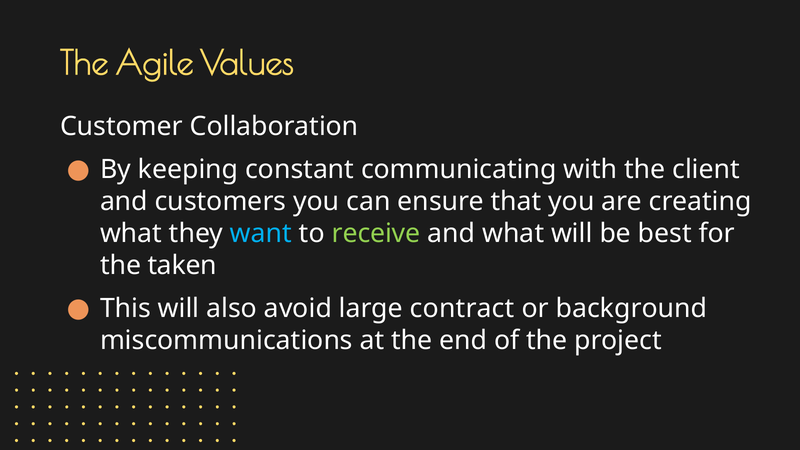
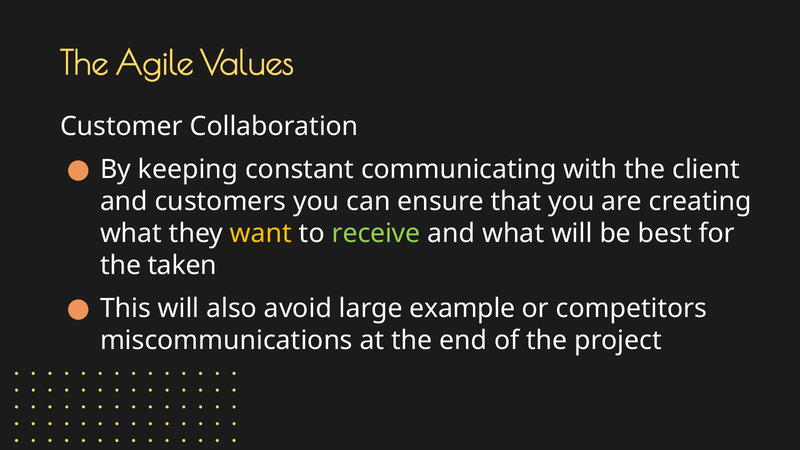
want colour: light blue -> yellow (261, 233)
contract: contract -> example (462, 308)
background: background -> competitors (631, 308)
